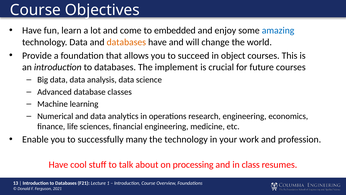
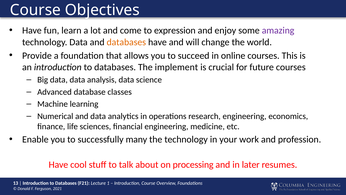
embedded: embedded -> expression (175, 30)
amazing colour: blue -> purple (278, 30)
object: object -> online (233, 55)
class: class -> later (251, 164)
